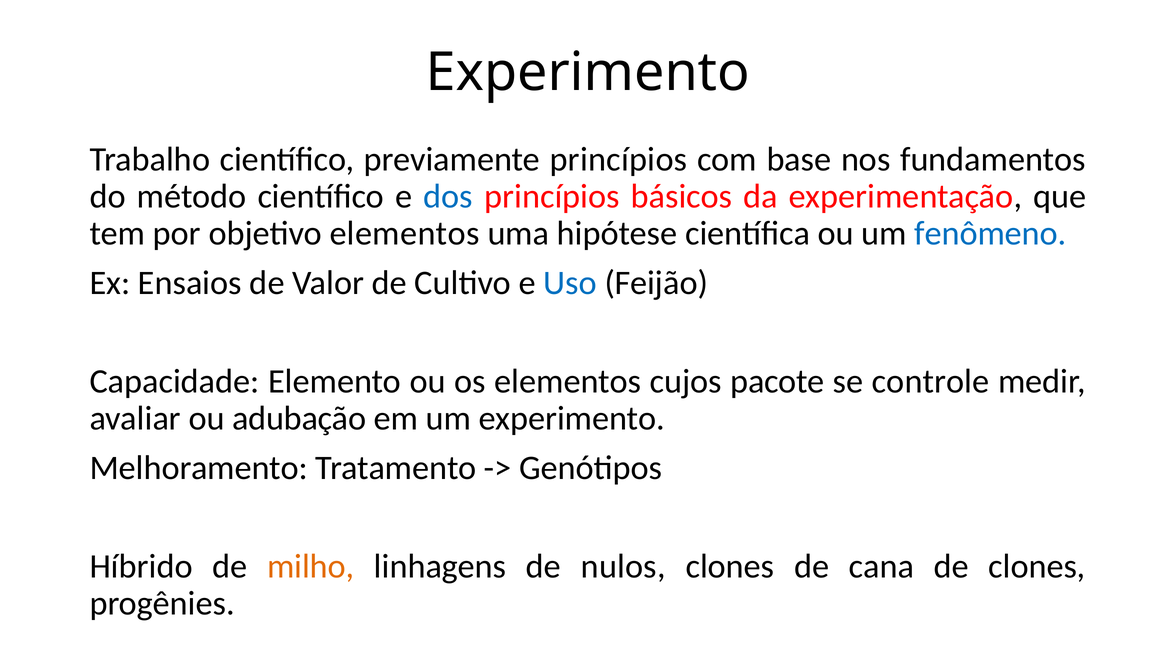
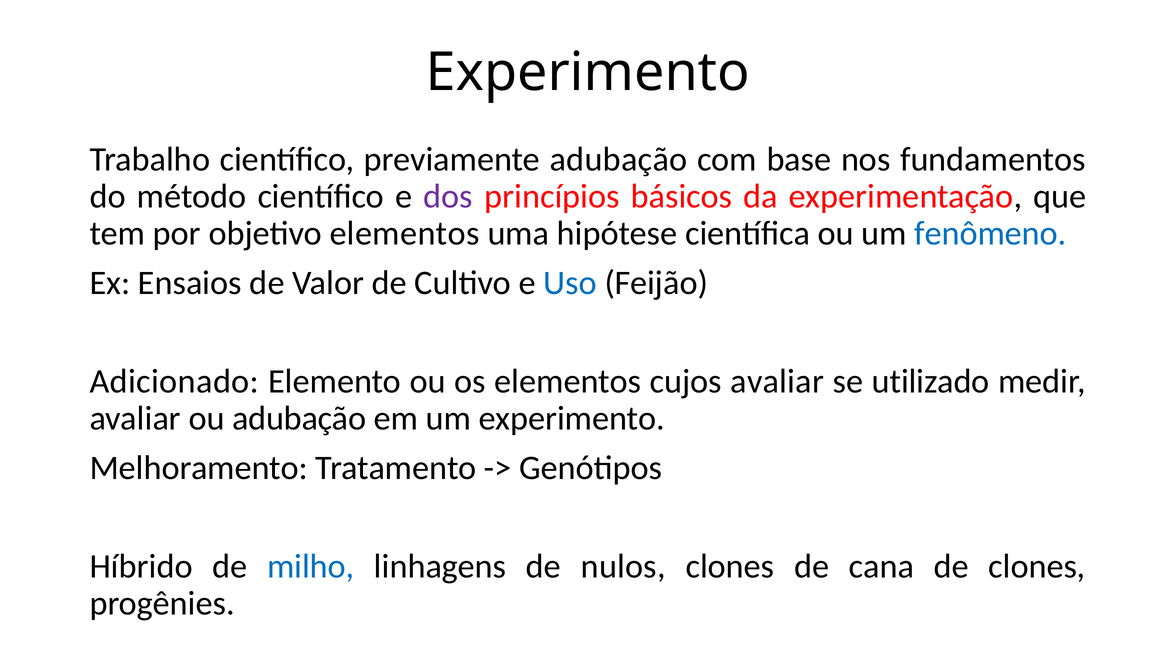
previamente princípios: princípios -> adubação (619, 159)
dos colour: blue -> purple (448, 196)
Capacidade: Capacidade -> Adicionado (174, 381)
cujos pacote: pacote -> avaliar (777, 381)
controle: controle -> utilizado (931, 381)
milho colour: orange -> blue (311, 566)
